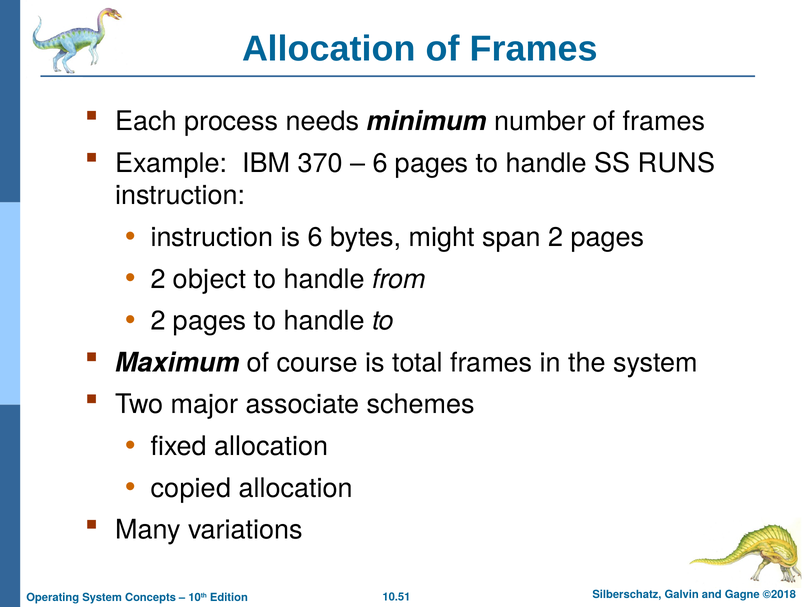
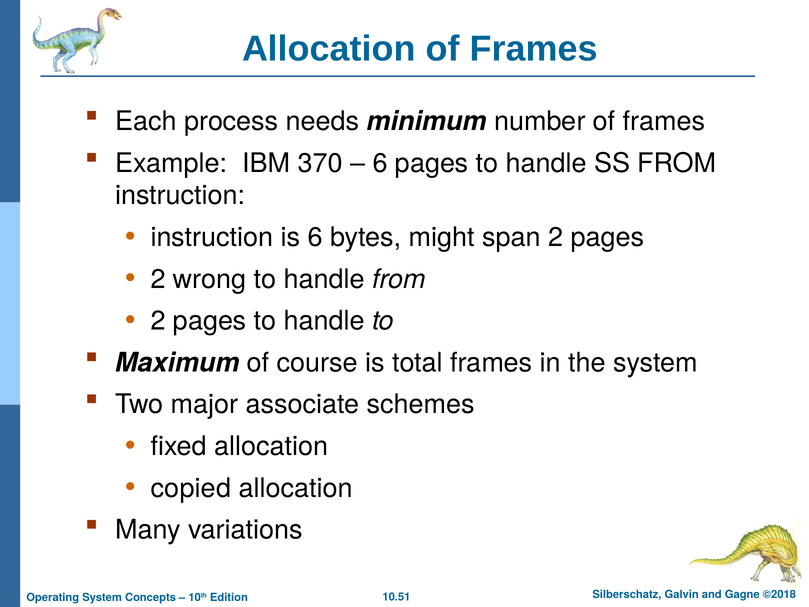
SS RUNS: RUNS -> FROM (677, 163)
object: object -> wrong (210, 279)
